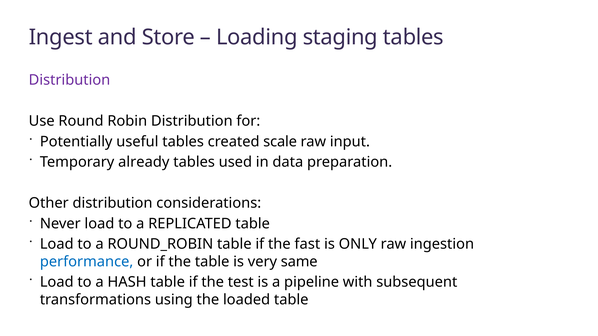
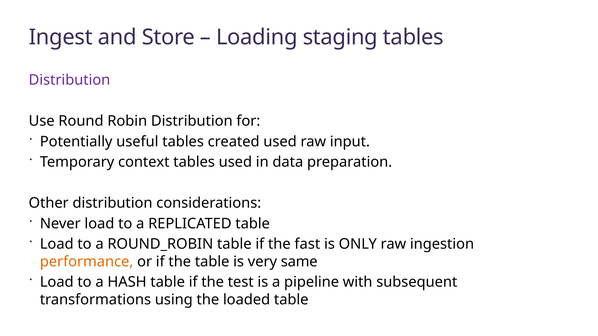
created scale: scale -> used (280, 142)
already: already -> context (144, 162)
performance colour: blue -> orange (87, 262)
